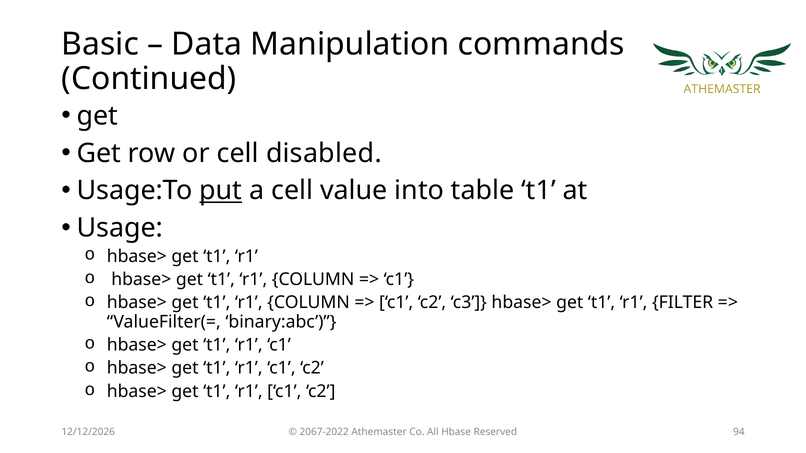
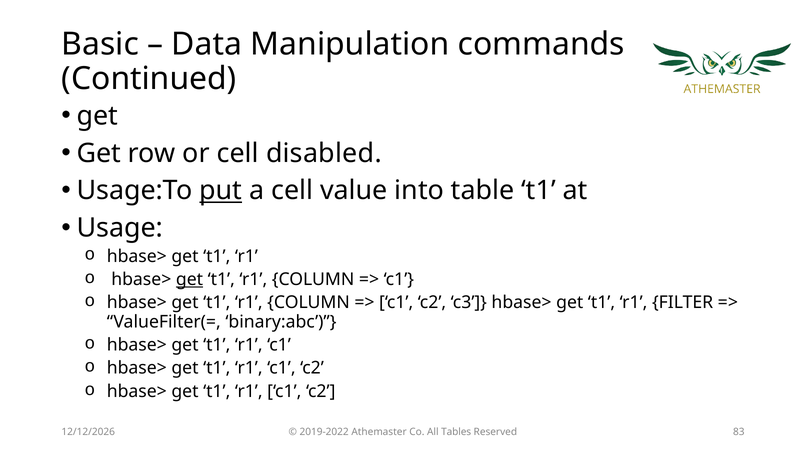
get underline: none -> present (190, 280)
2067-2022: 2067-2022 -> 2019-2022 (324, 432)
Hbase: Hbase -> Tables (456, 432)
94: 94 -> 83 (739, 432)
